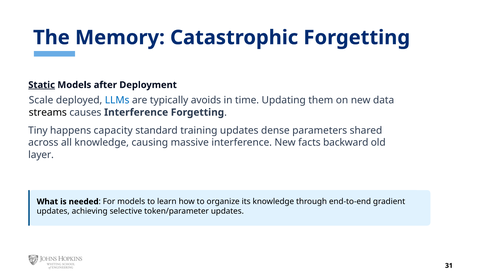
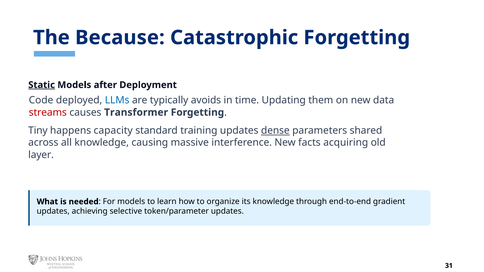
Memory: Memory -> Because (120, 38)
Scale: Scale -> Code (41, 100)
streams colour: black -> red (48, 112)
causes Interference: Interference -> Transformer (136, 112)
dense underline: none -> present (275, 131)
backward: backward -> acquiring (346, 143)
